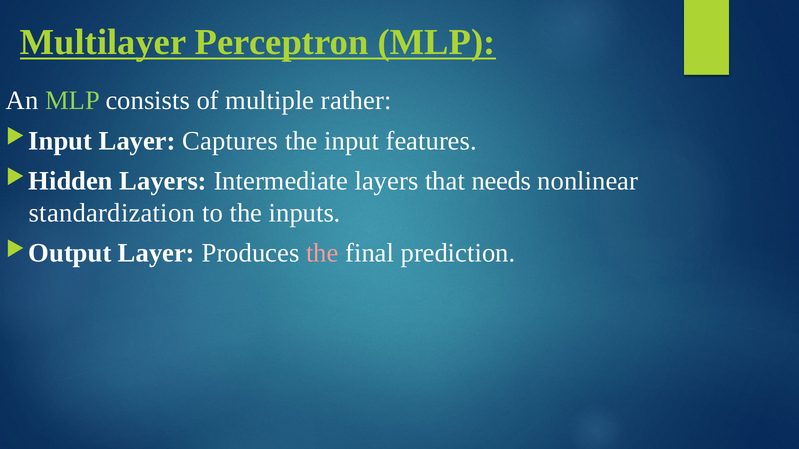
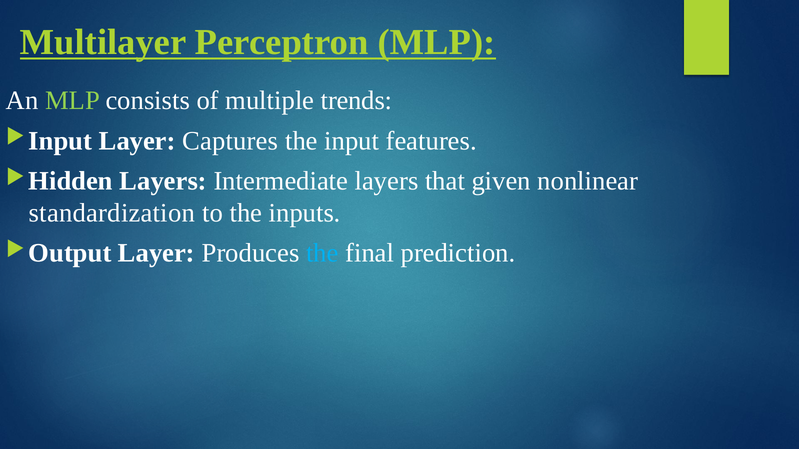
rather: rather -> trends (356, 101)
needs: needs -> given (501, 181)
the colour: pink -> light blue (322, 253)
